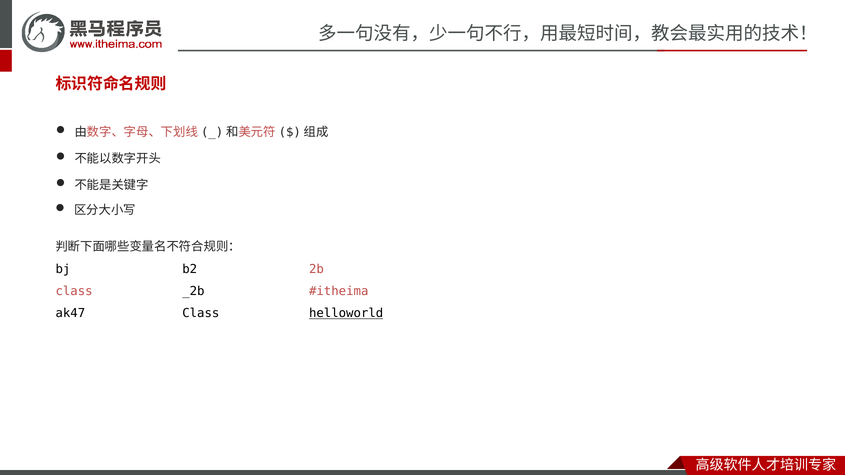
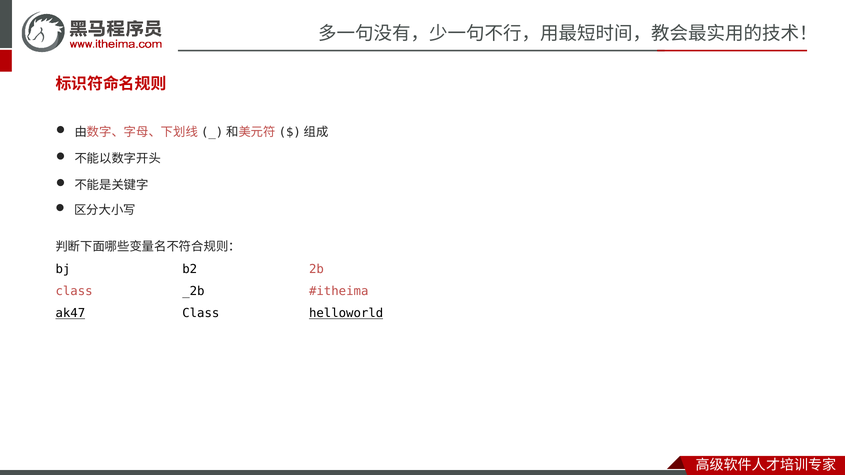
ak47 underline: none -> present (70, 314)
